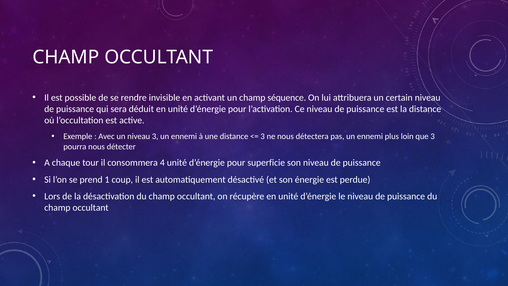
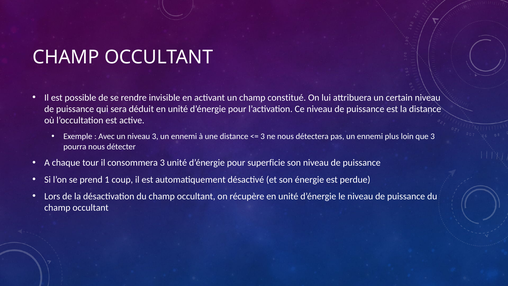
séquence: séquence -> constitué (287, 98)
consommera 4: 4 -> 3 (162, 163)
